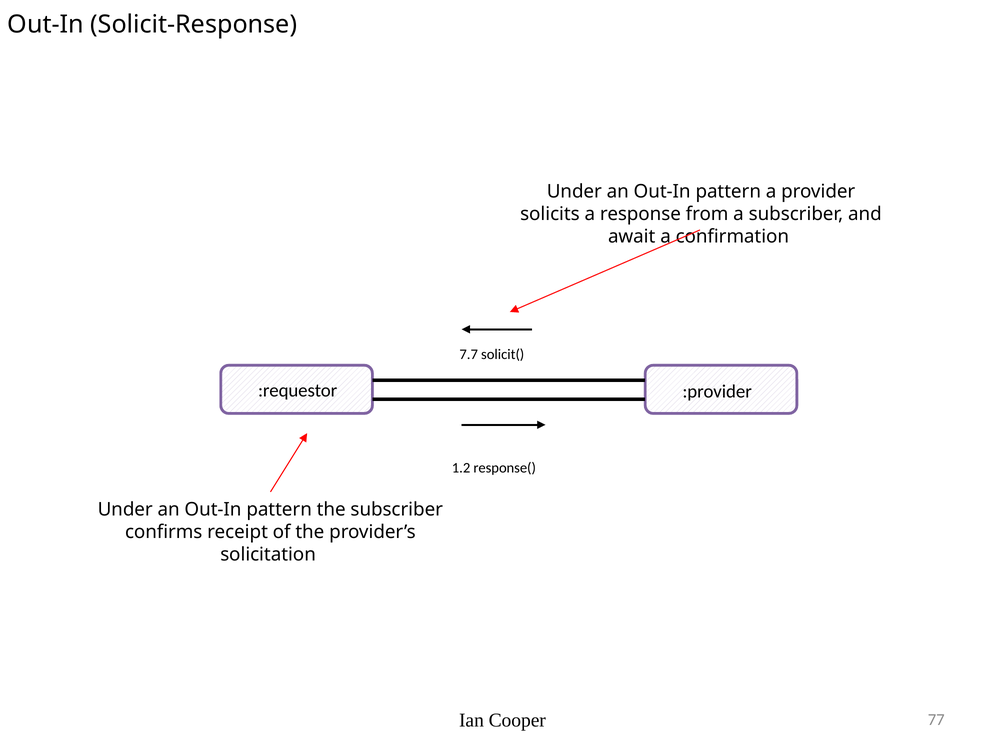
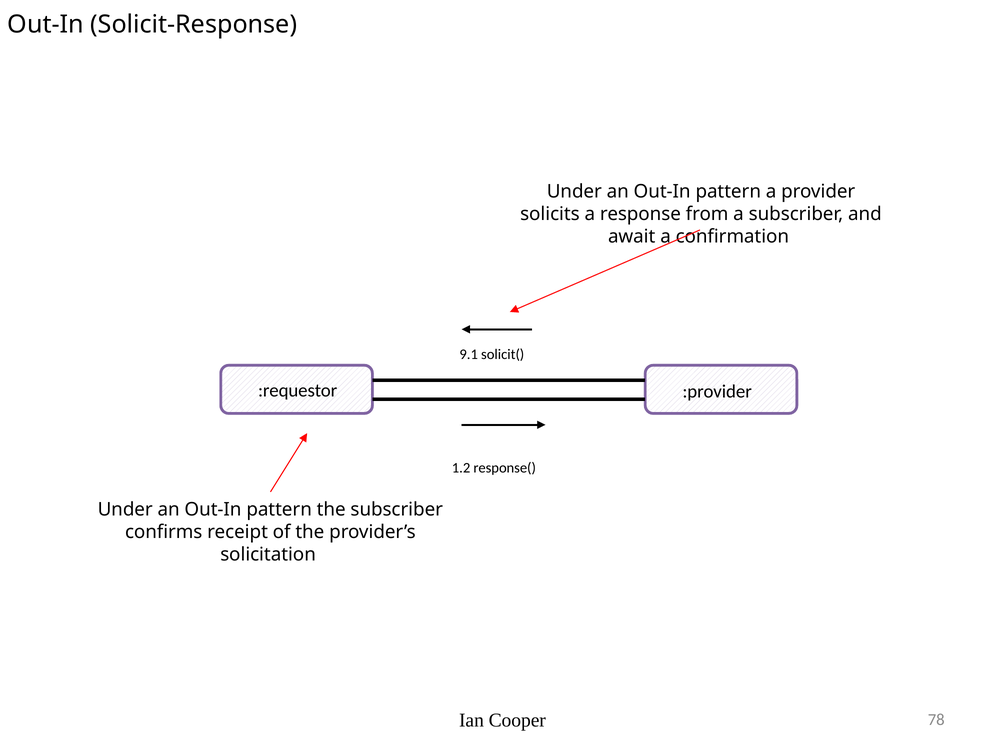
7.7: 7.7 -> 9.1 (469, 355)
77: 77 -> 78 (936, 720)
